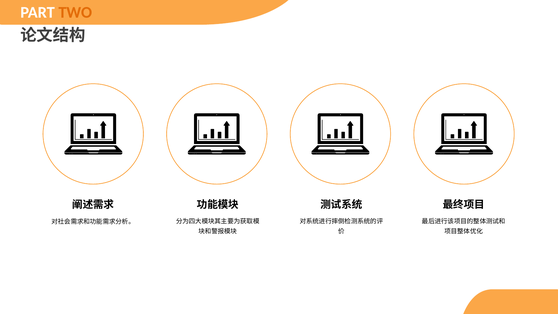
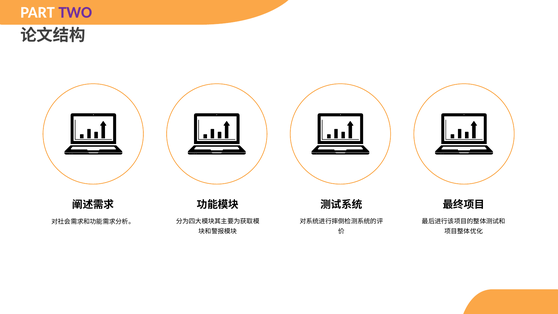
TWO colour: orange -> purple (75, 12)
